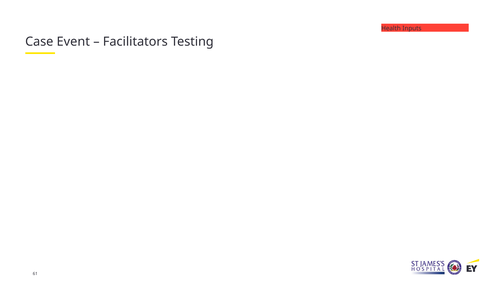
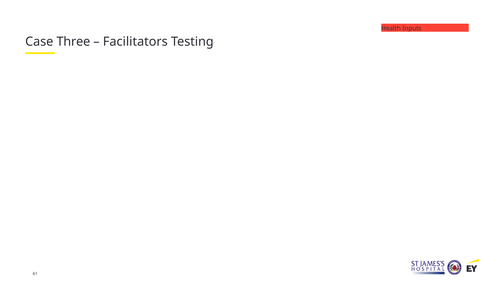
Event: Event -> Three (73, 42)
